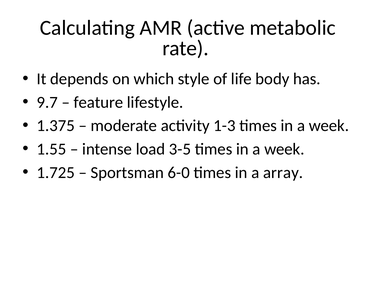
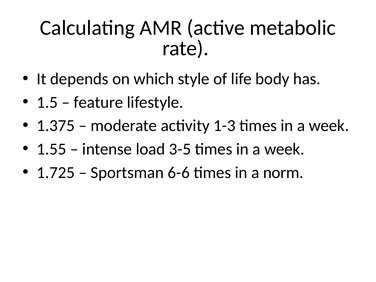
9.7: 9.7 -> 1.5 (47, 102)
6-0: 6-0 -> 6-6 (179, 172)
array: array -> norm (283, 172)
